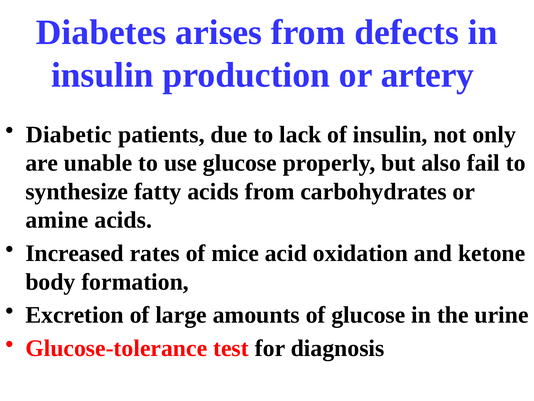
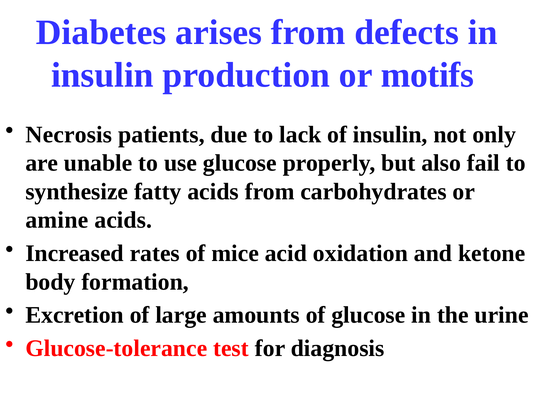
artery: artery -> motifs (427, 75)
Diabetic: Diabetic -> Necrosis (69, 134)
